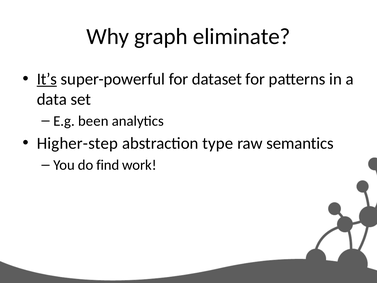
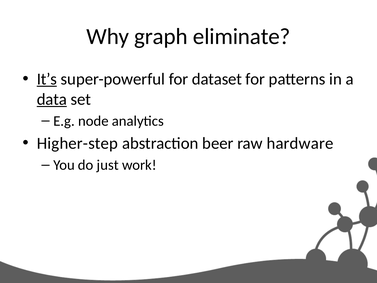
data underline: none -> present (52, 99)
been: been -> node (93, 121)
type: type -> beer (218, 143)
semantics: semantics -> hardware (300, 143)
find: find -> just (108, 165)
